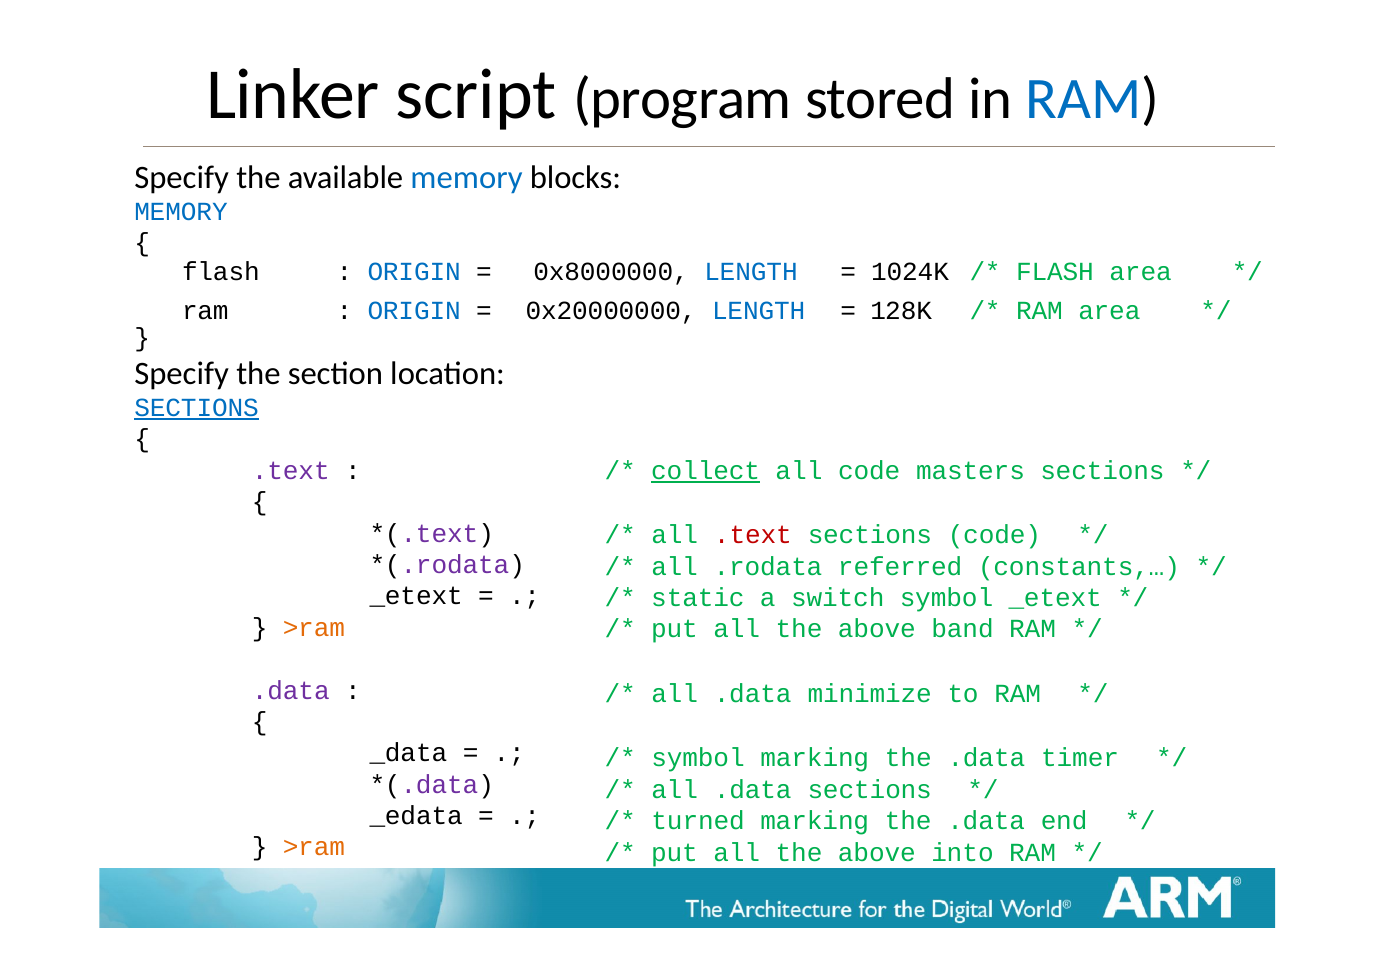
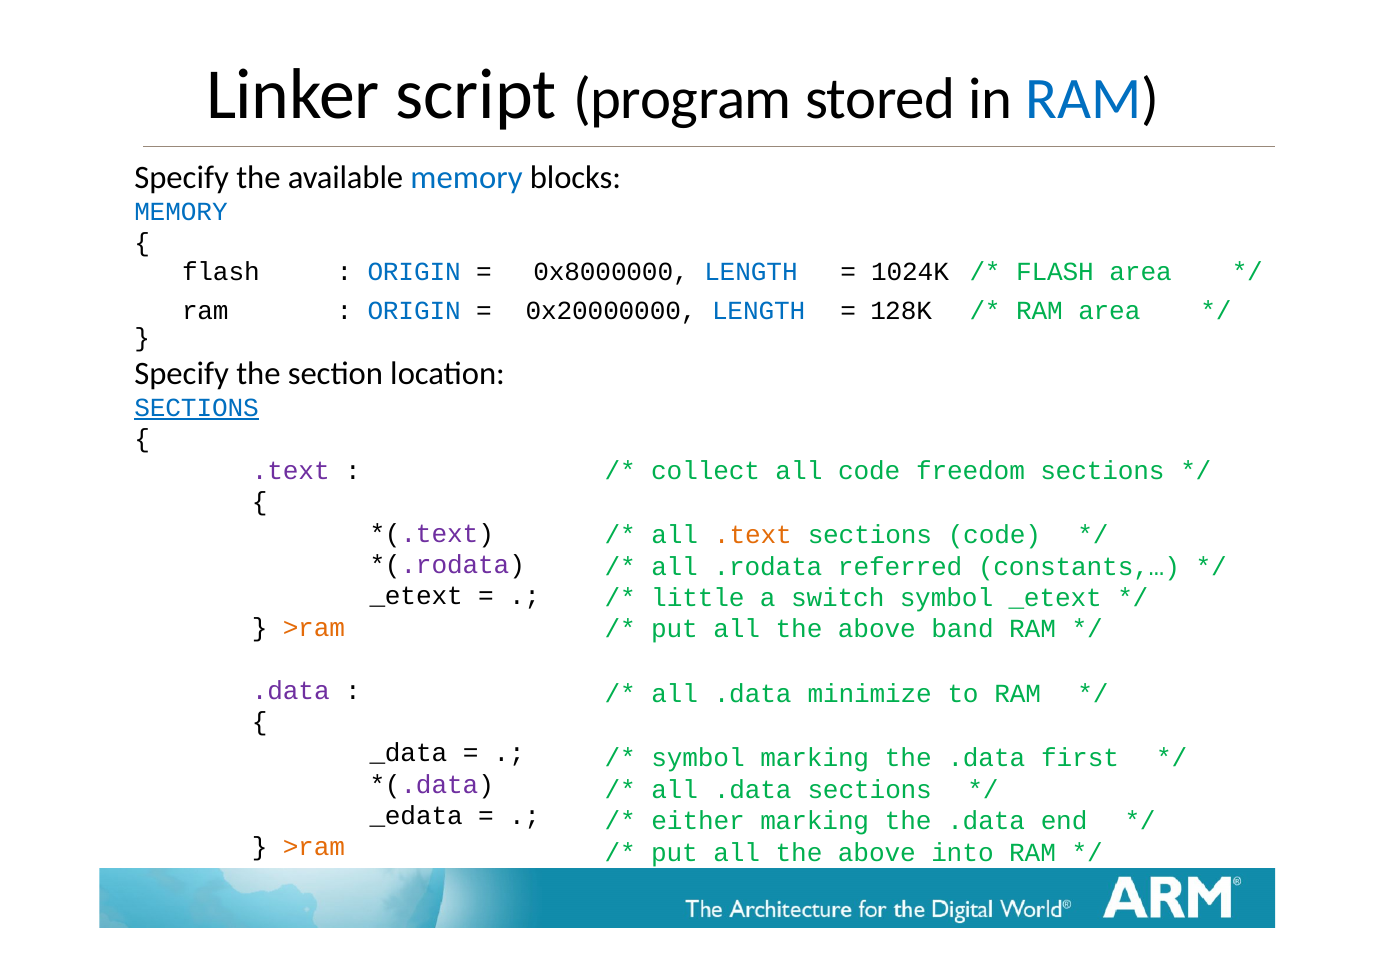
collect underline: present -> none (706, 471)
masters: masters -> freedom (971, 471)
.text colour: red -> orange (753, 535)
static: static -> little (698, 598)
timer: timer -> first (1080, 758)
turned: turned -> either (698, 821)
